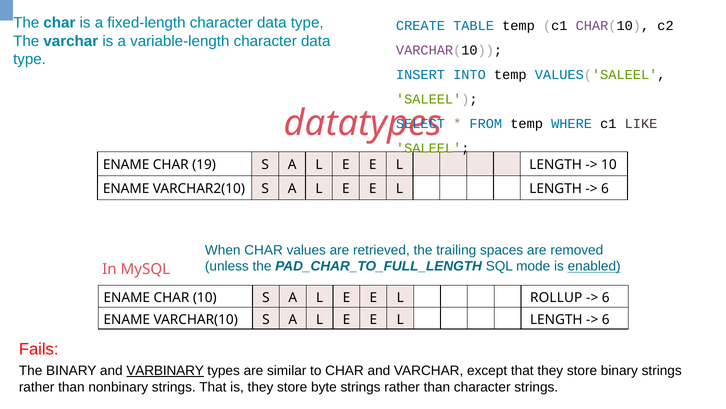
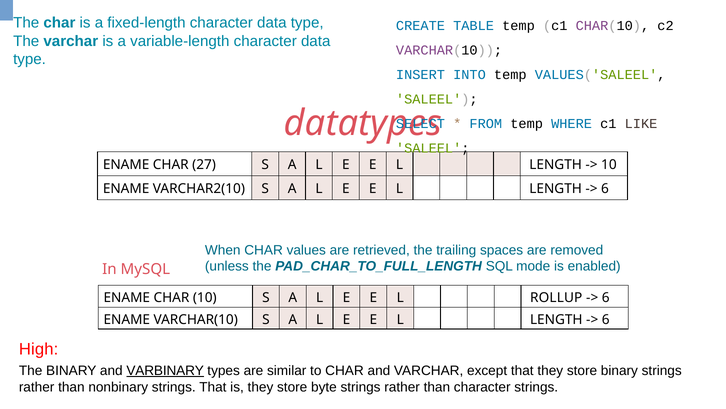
19: 19 -> 27 (204, 164)
enabled underline: present -> none (594, 266)
Fails: Fails -> High (39, 349)
